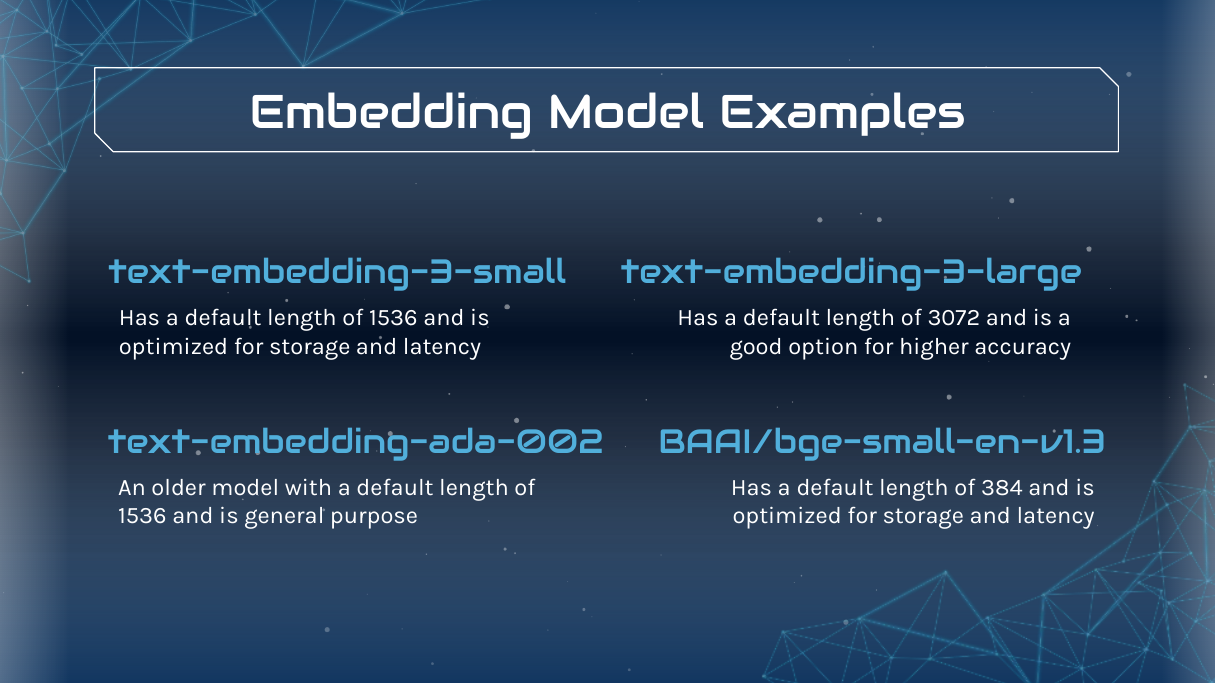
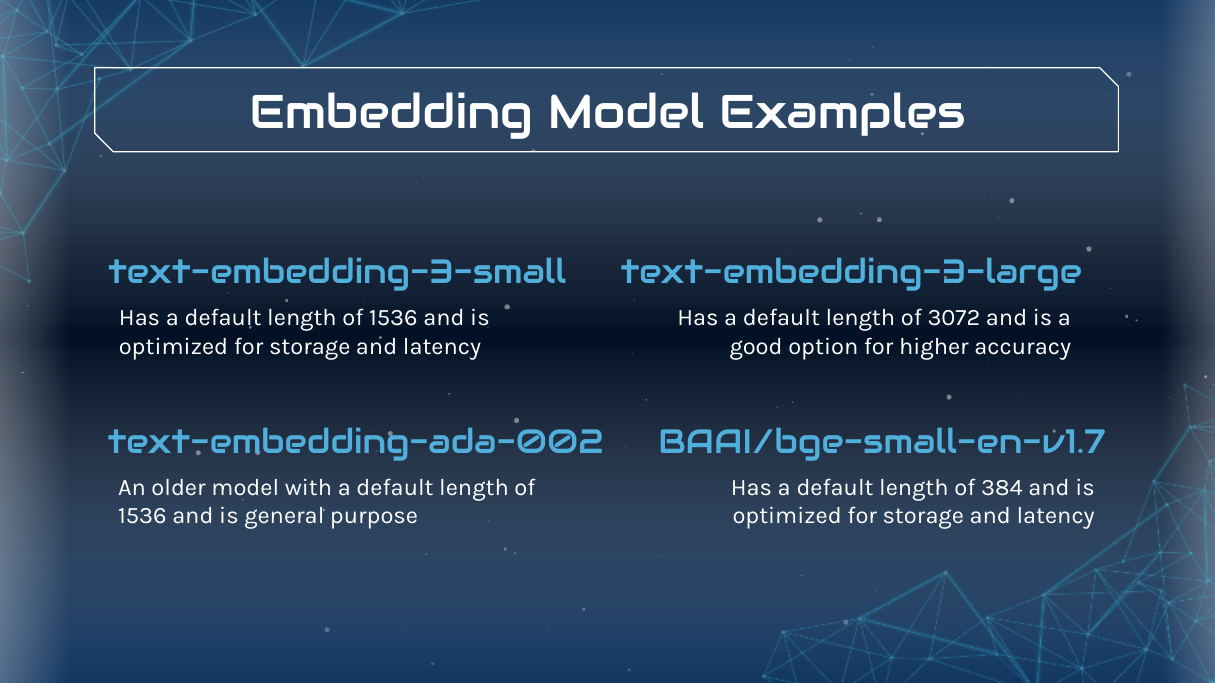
BAAI/bge-small-en-v1.3: BAAI/bge-small-en-v1.3 -> BAAI/bge-small-en-v1.7 (882, 443)
